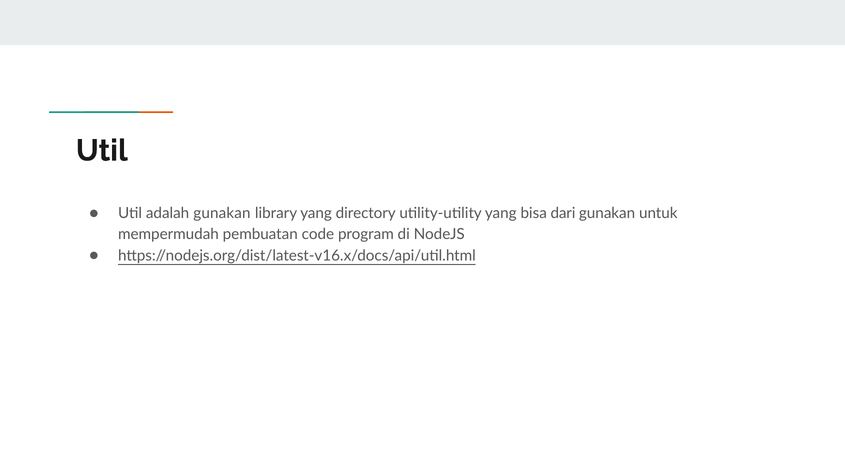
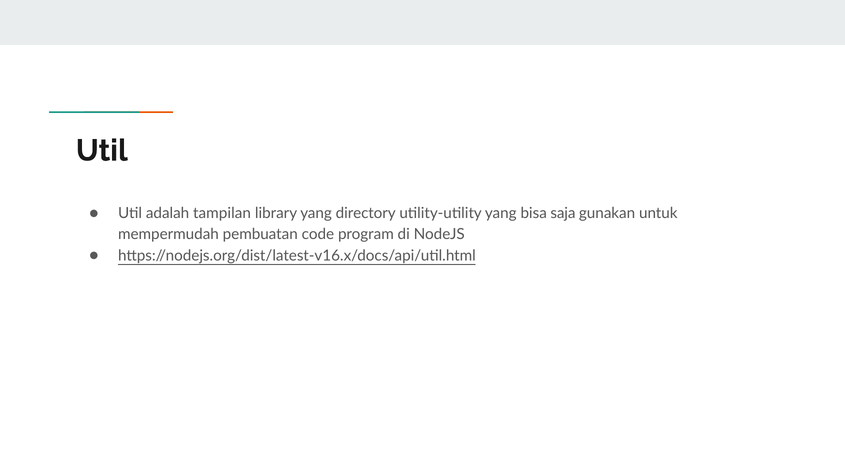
adalah gunakan: gunakan -> tampilan (222, 214)
dari: dari -> saja (563, 214)
